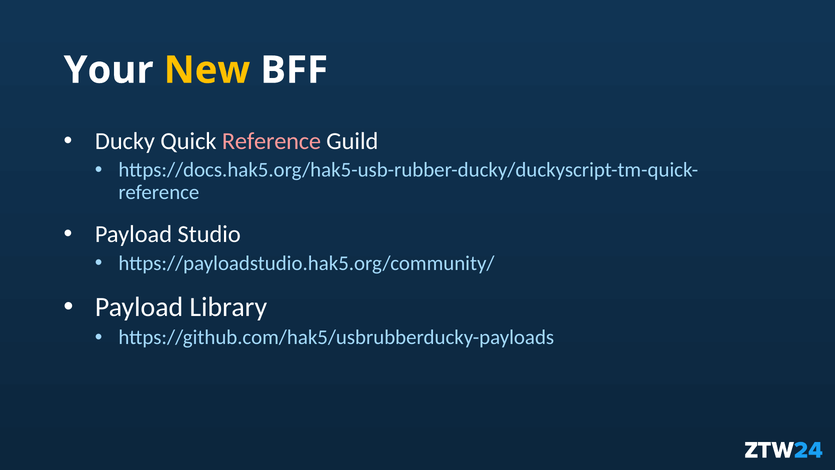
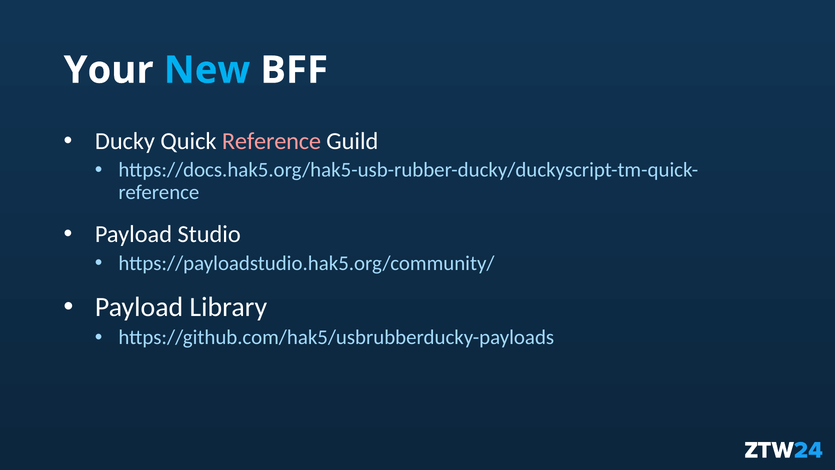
New colour: yellow -> light blue (207, 70)
